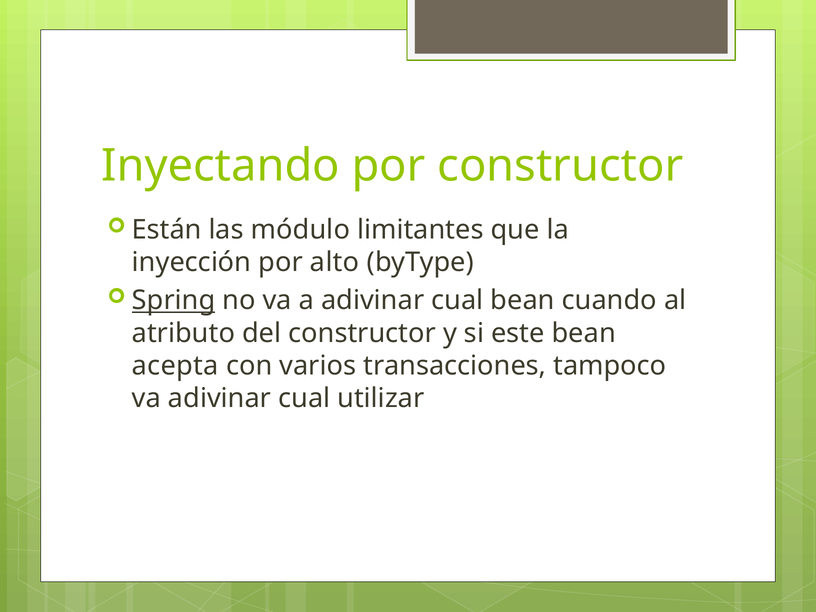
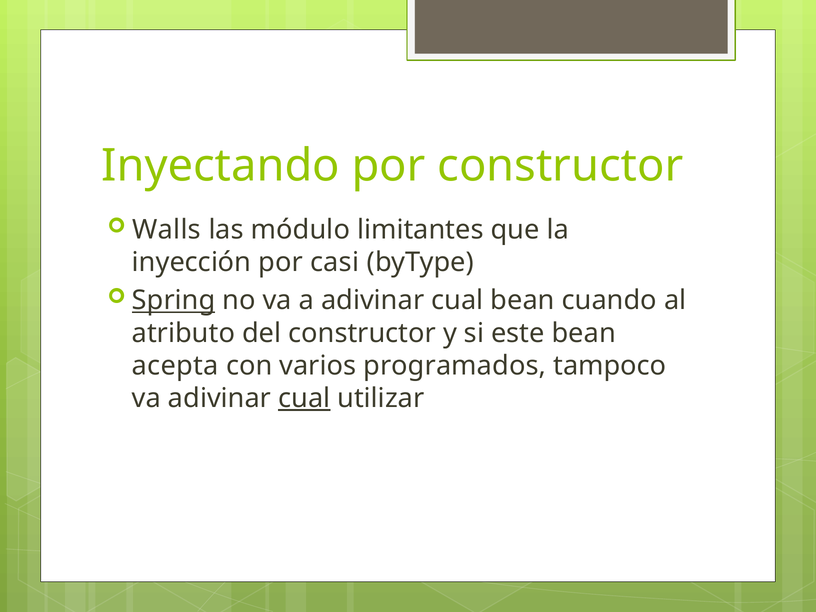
Están: Están -> Walls (167, 230)
alto: alto -> casi (335, 262)
transacciones: transacciones -> programados (455, 366)
cual underline: none -> present (304, 398)
